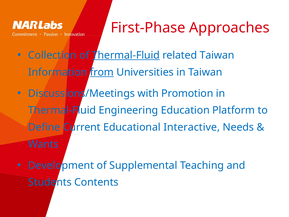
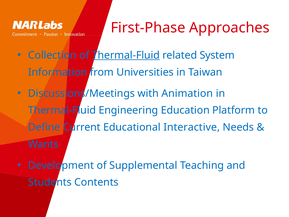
related Taiwan: Taiwan -> System (217, 55)
from underline: present -> none (102, 72)
Promotion: Promotion -> Animation (187, 93)
